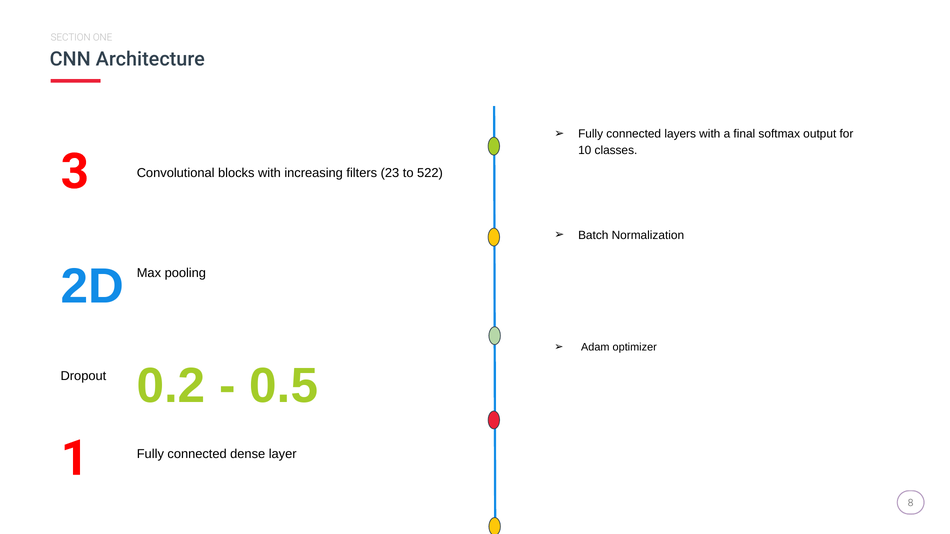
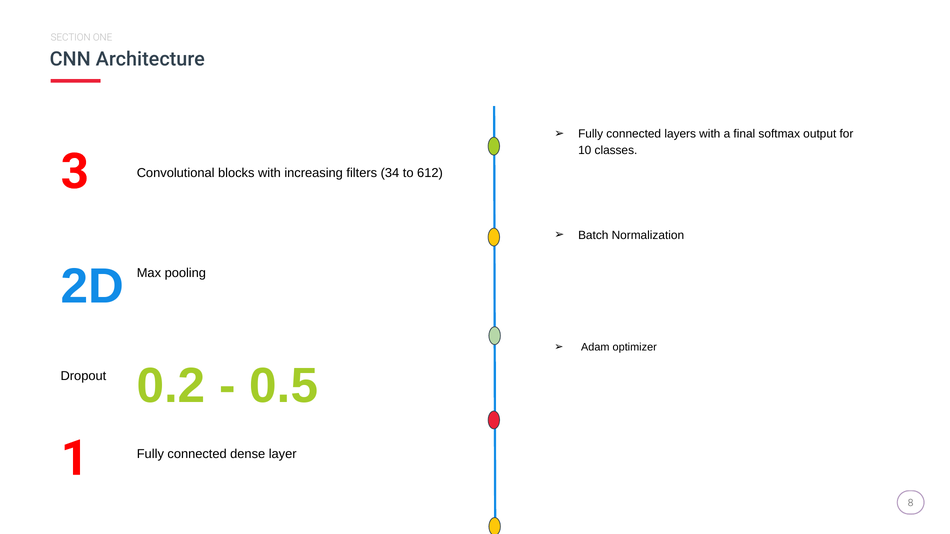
23: 23 -> 34 (390, 173)
522: 522 -> 612 (430, 173)
